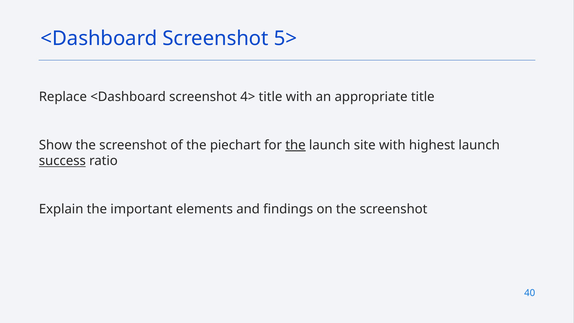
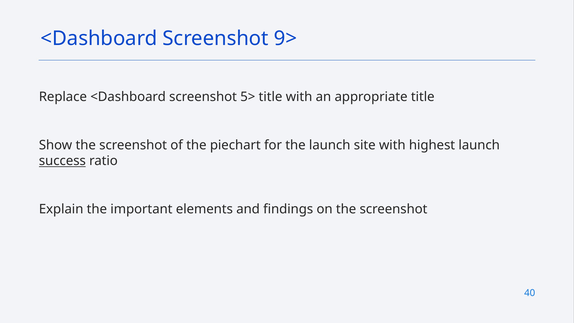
5>: 5> -> 9> (285, 38)
4>: 4> -> 5> (248, 97)
the underline: present -> none (295, 145)
